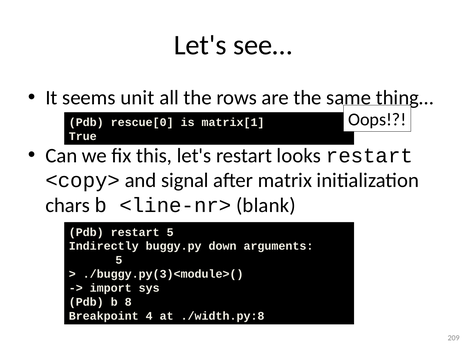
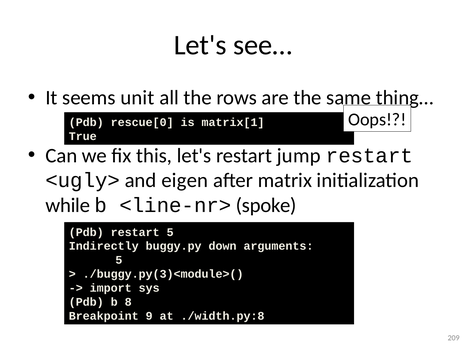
looks: looks -> jump (299, 156)
<copy>: <copy> -> <ugly> (83, 181)
signal: signal -> eigen (185, 181)
chars: chars -> while (68, 205)
blank: blank -> spoke (266, 205)
4: 4 -> 9 (149, 316)
